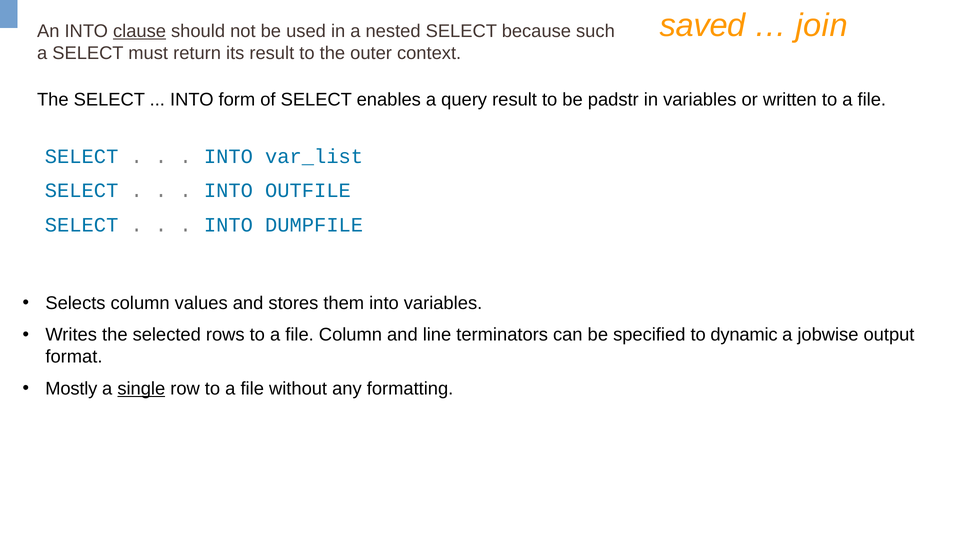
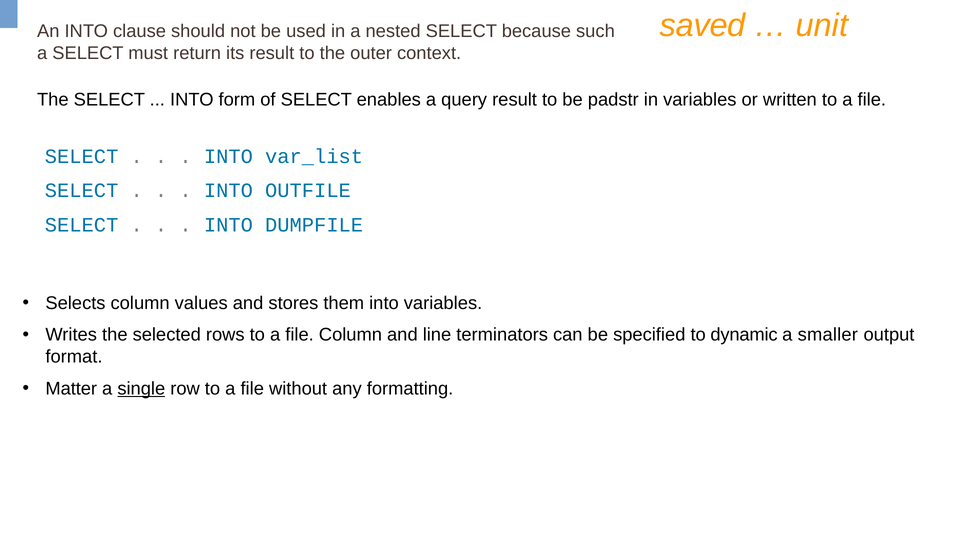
join: join -> unit (822, 25)
clause underline: present -> none (140, 31)
jobwise: jobwise -> smaller (828, 335)
Mostly: Mostly -> Matter (71, 389)
